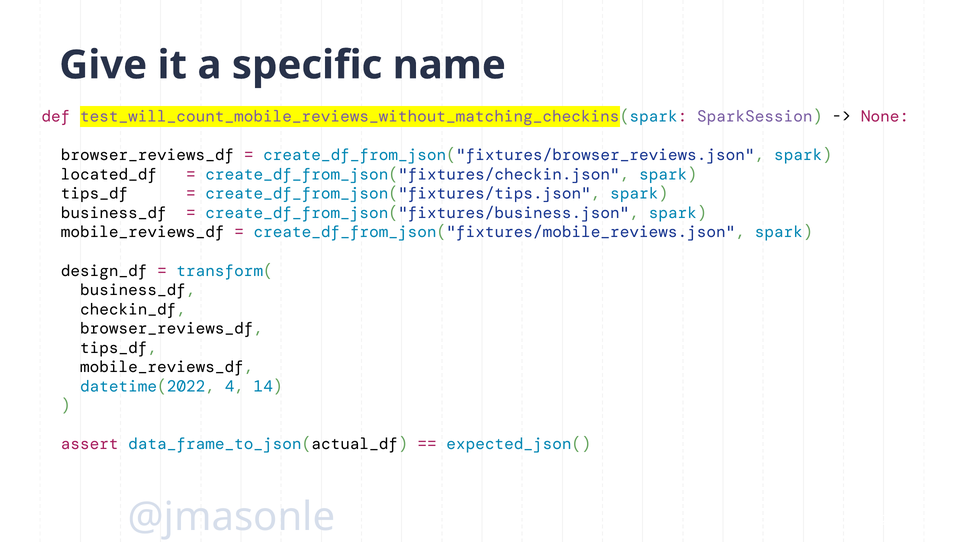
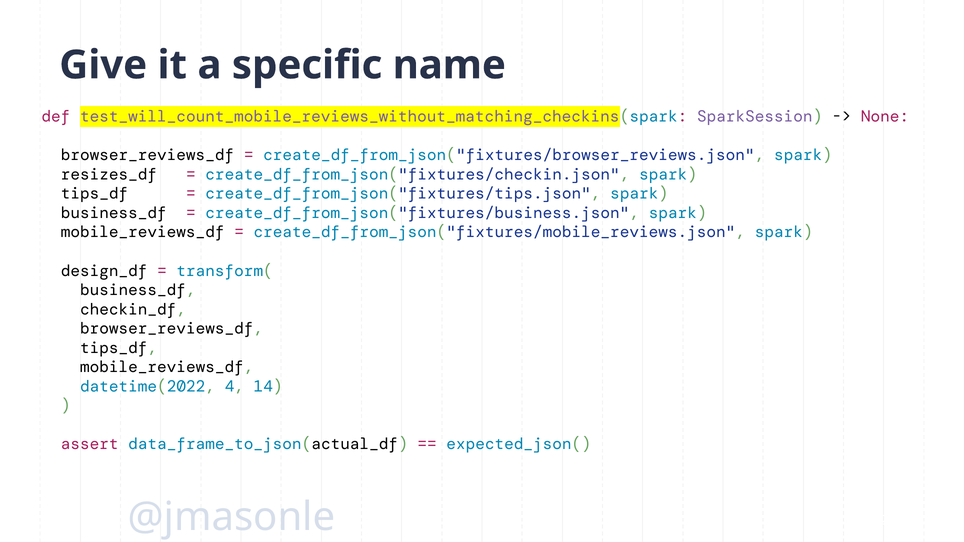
located_df: located_df -> resizes_df (109, 174)
